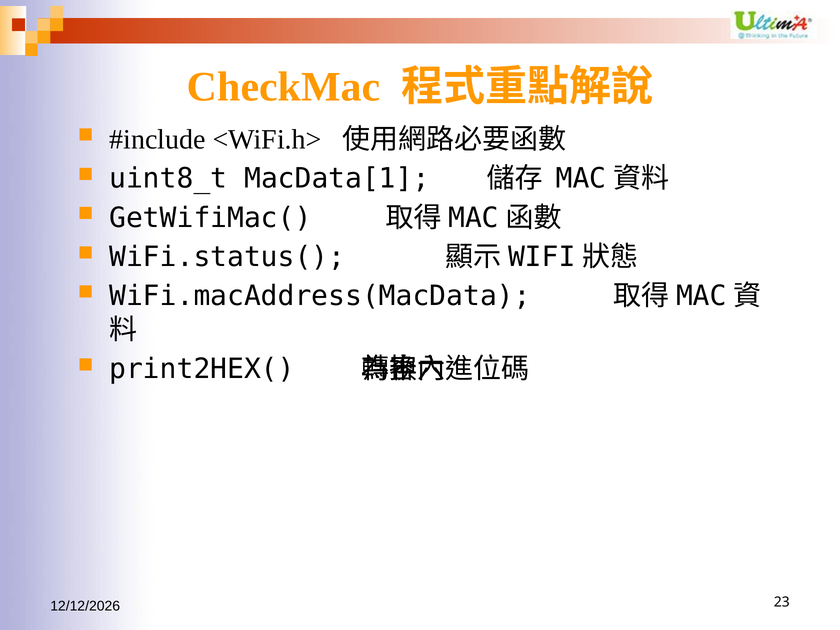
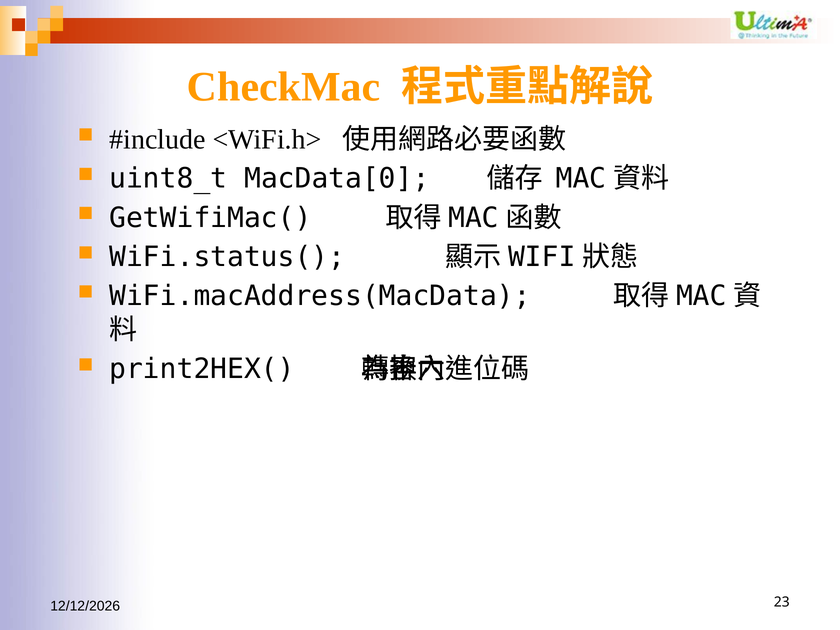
MacData[1: MacData[1 -> MacData[0 (337, 179)
